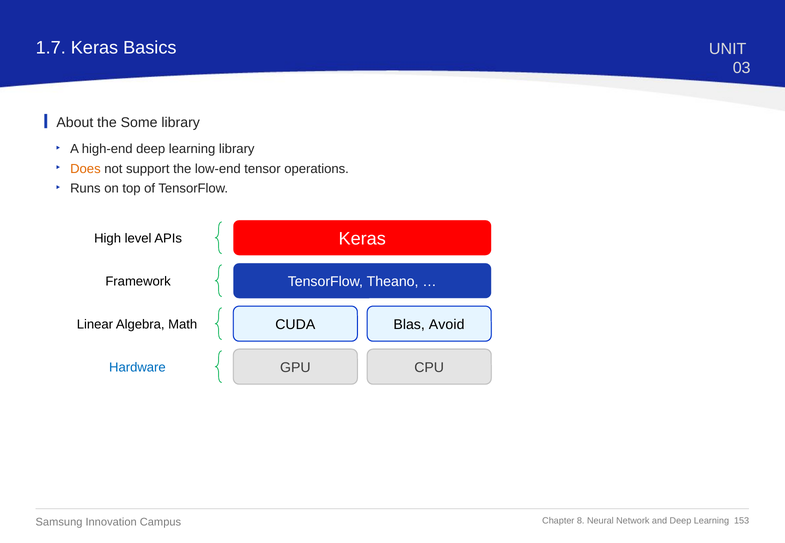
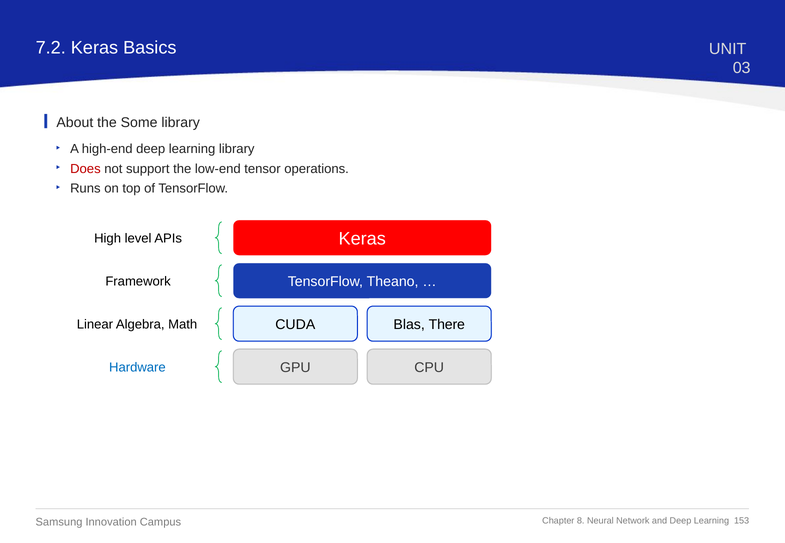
1.7: 1.7 -> 7.2 (51, 48)
Does colour: orange -> red (85, 169)
Avoid: Avoid -> There (447, 325)
